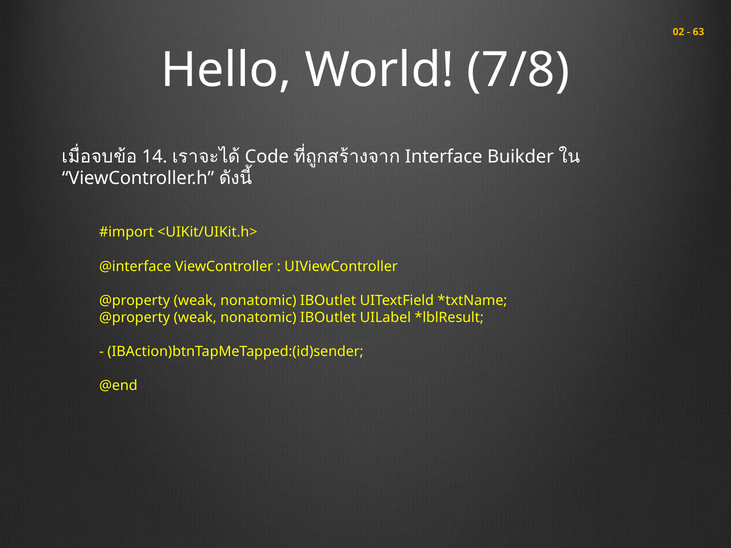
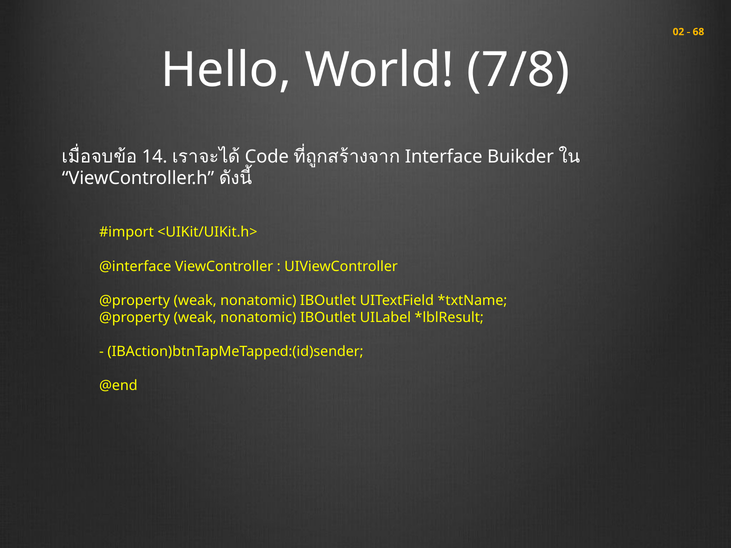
63: 63 -> 68 (698, 32)
